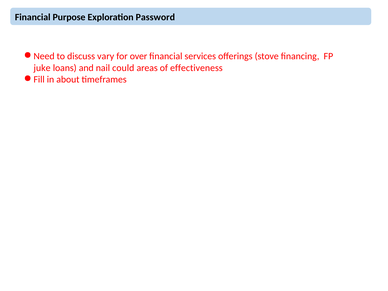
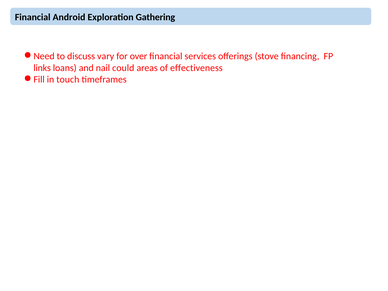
Purpose: Purpose -> Android (69, 17)
Password: Password -> Gathering (155, 17)
juke: juke -> links (42, 68)
about: about -> touch (68, 80)
